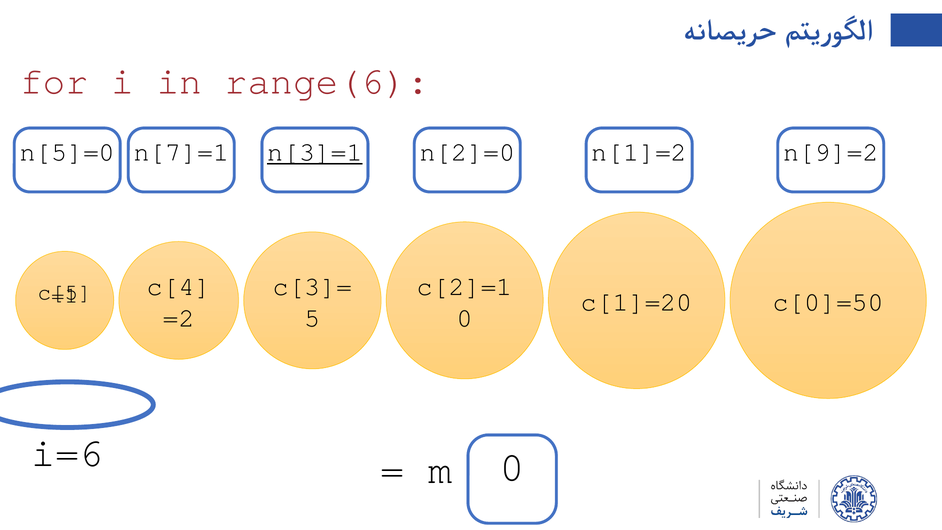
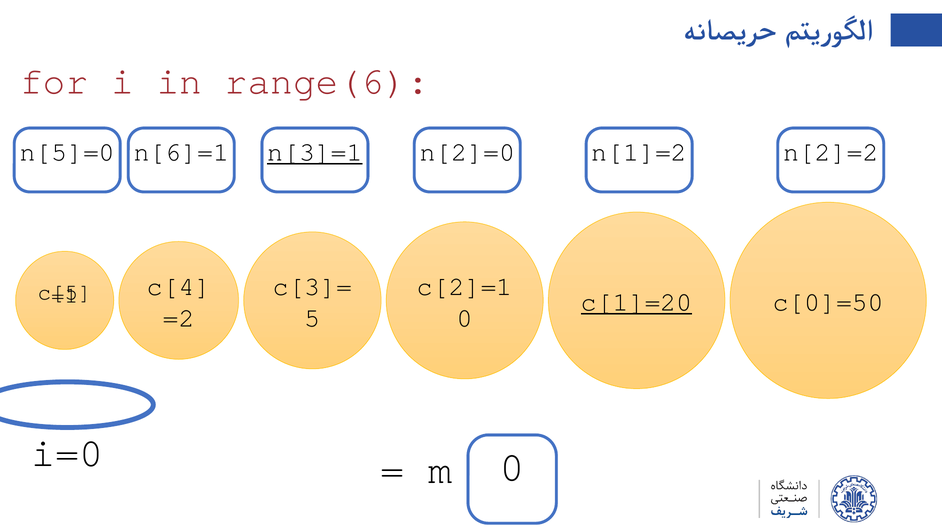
n[7]=1: n[7]=1 -> n[6]=1 (181, 152)
n[9]=2: n[9]=2 -> n[2]=2 (831, 152)
c[1]=20 underline: none -> present (637, 302)
i=6: i=6 -> i=0 (67, 453)
